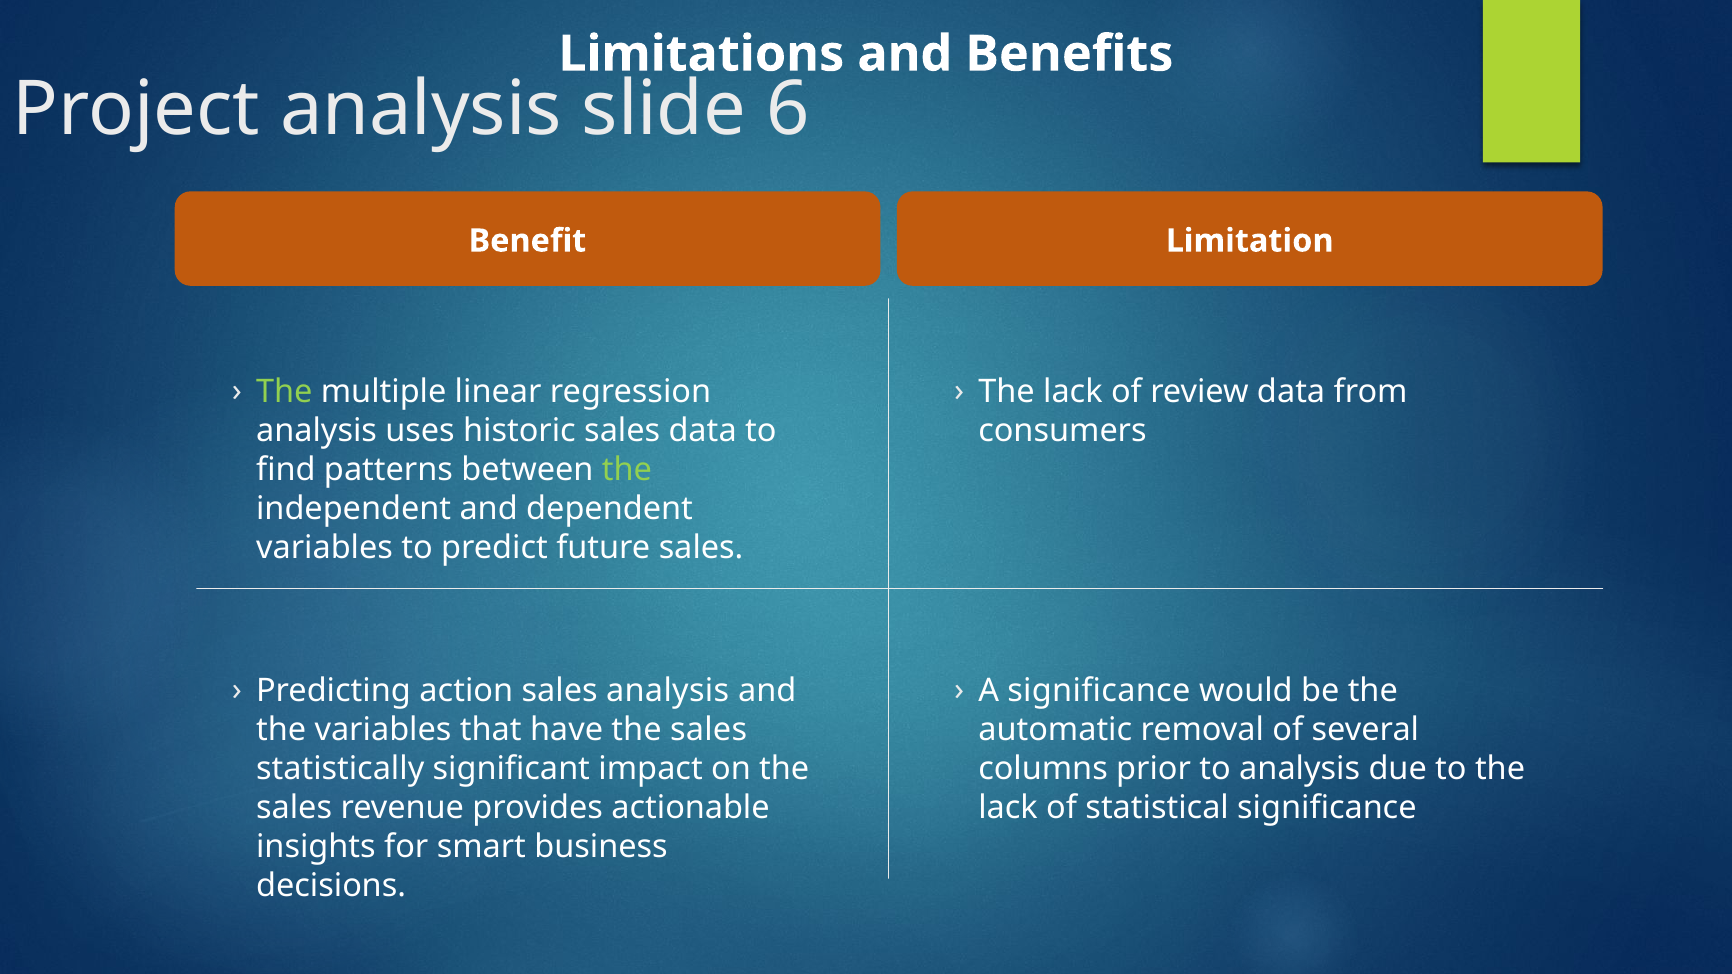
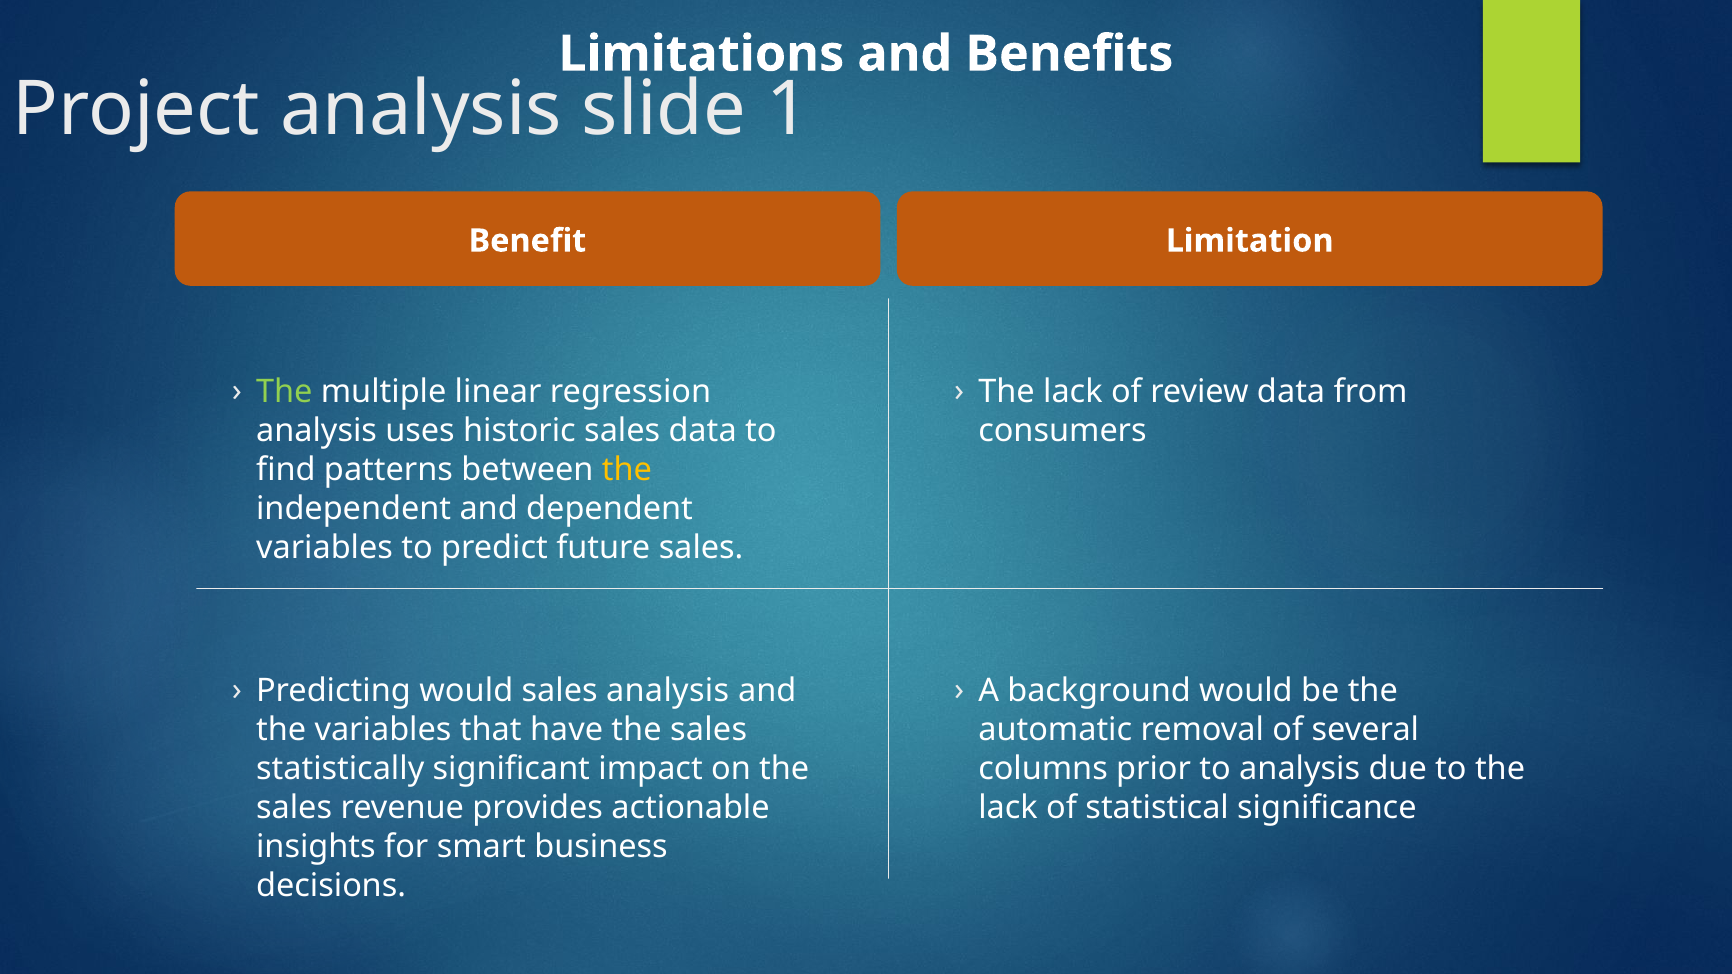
6: 6 -> 1 (788, 109)
the colour: light green -> yellow (627, 470)
Predicting action: action -> would (466, 691)
A significance: significance -> background (1099, 691)
